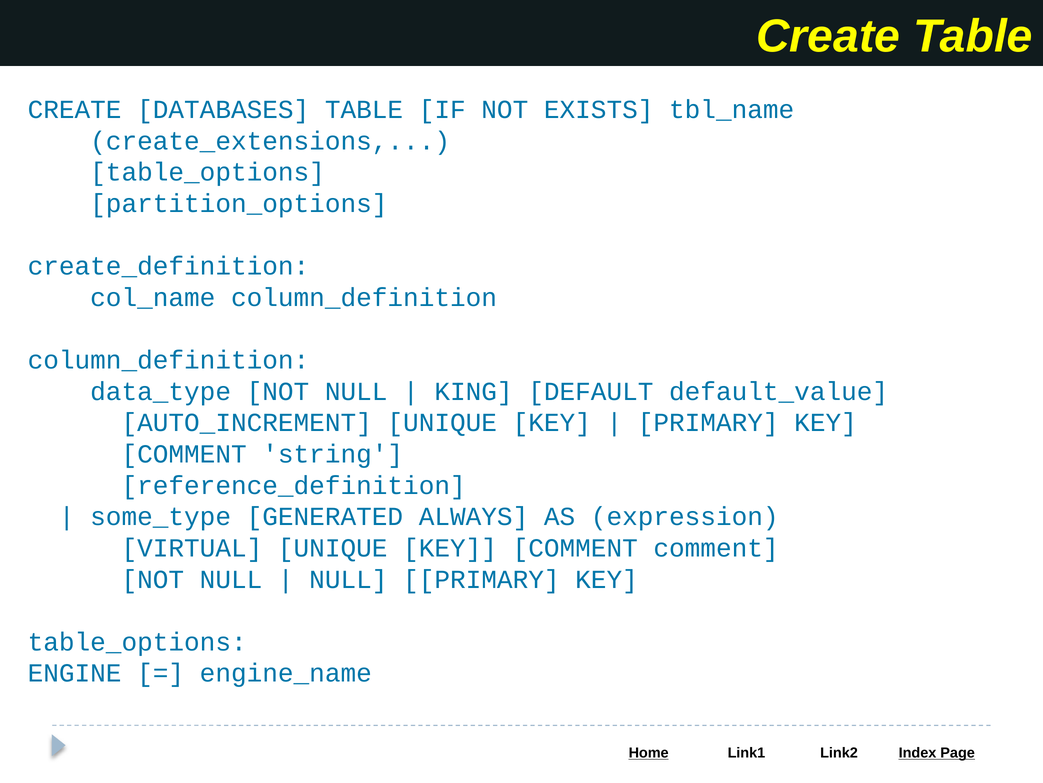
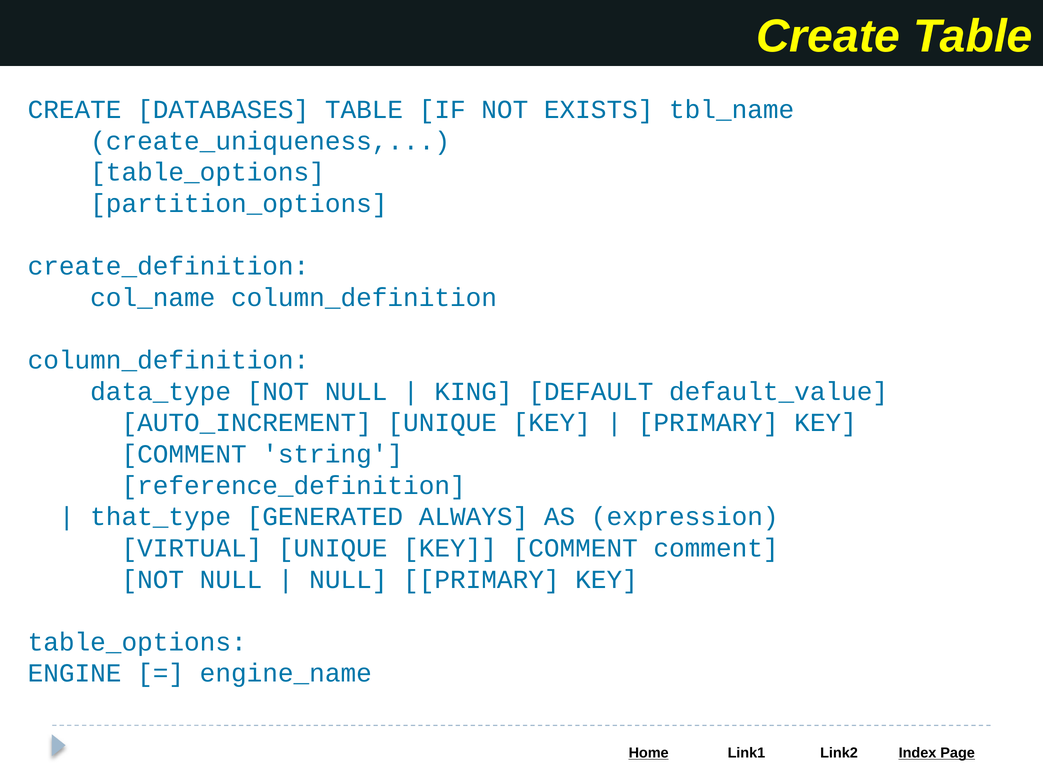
create_extensions: create_extensions -> create_uniqueness (270, 141)
some_type: some_type -> that_type (161, 516)
